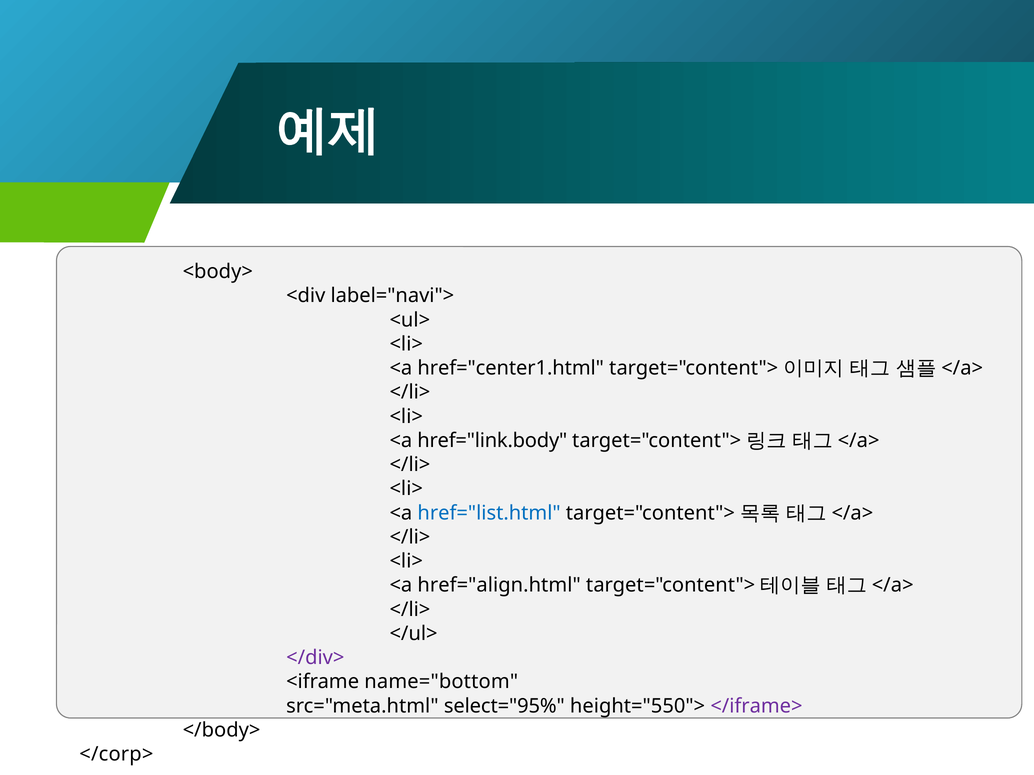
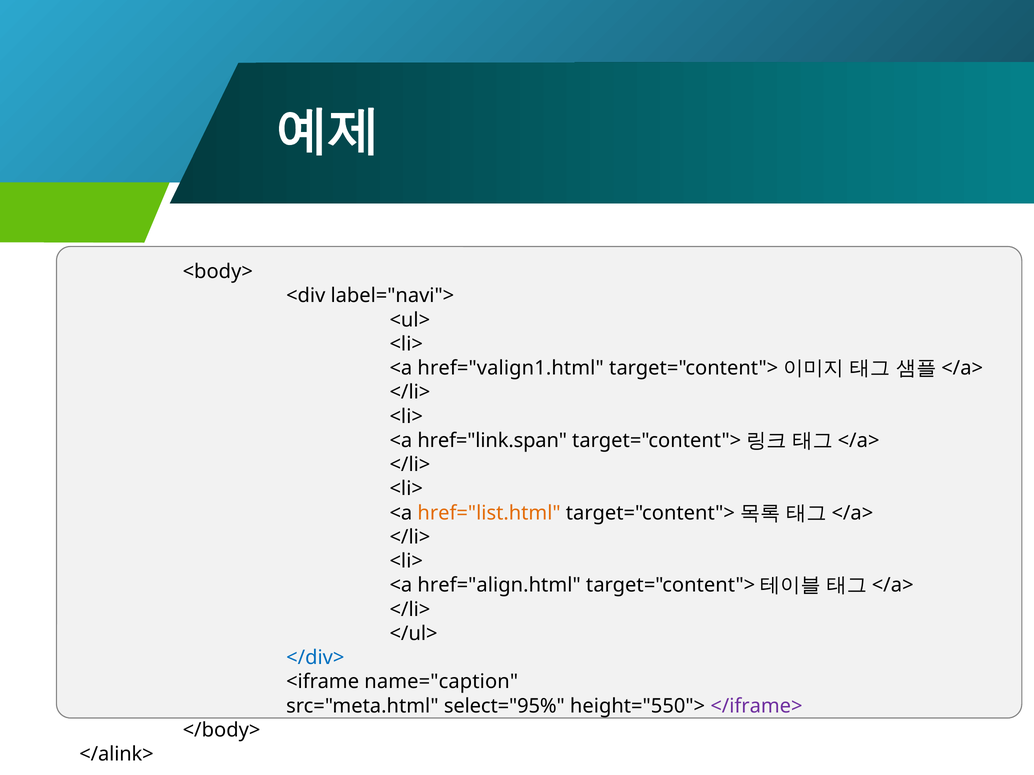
href="center1.html: href="center1.html -> href="valign1.html (511, 368)
href="link.body: href="link.body -> href="link.span (492, 441)
href="list.html colour: blue -> orange (489, 513)
</div> colour: purple -> blue (315, 658)
name="bottom: name="bottom -> name="caption (441, 682)
</corp>: </corp> -> </alink> (117, 755)
